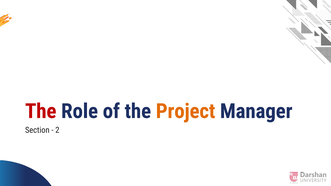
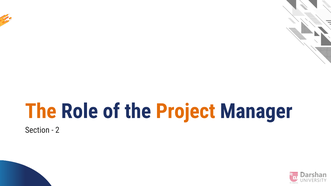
The colour: red -> orange (41, 111)
